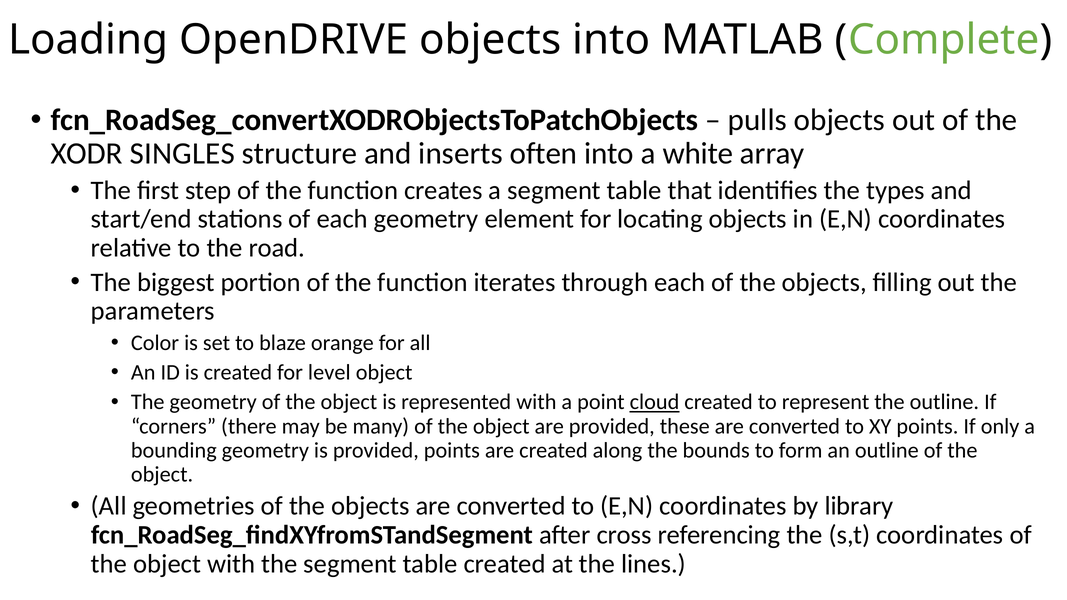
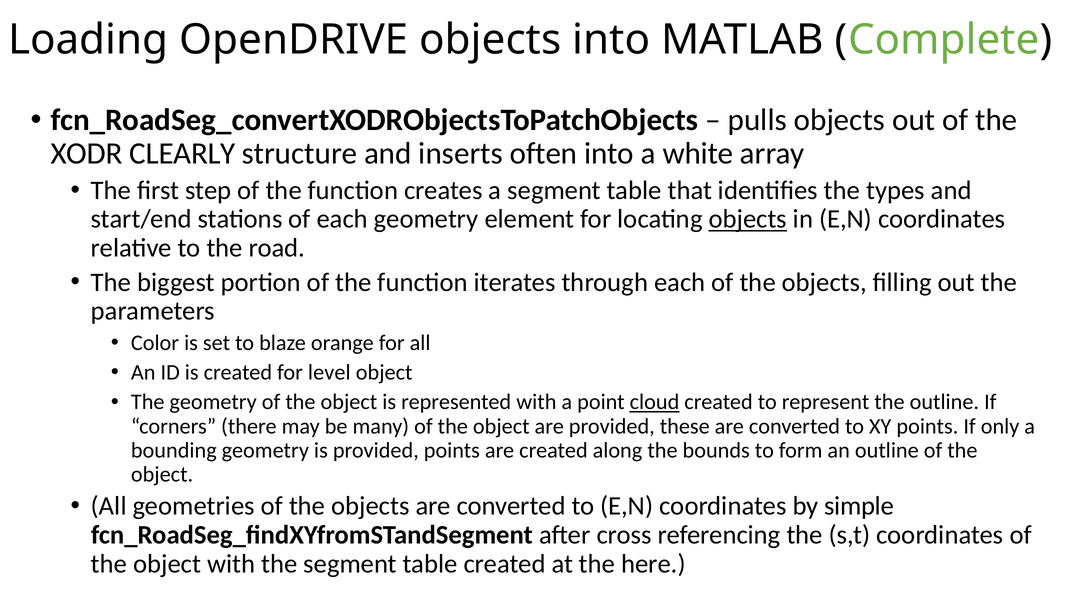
SINGLES: SINGLES -> CLEARLY (183, 154)
objects underline: none -> present (748, 219)
library: library -> simple (859, 506)
lines: lines -> here (653, 564)
